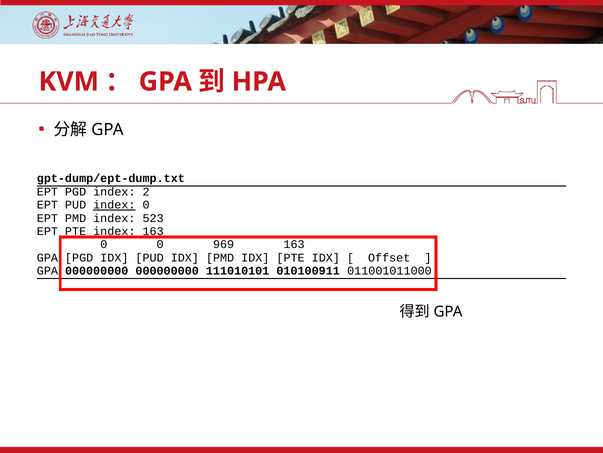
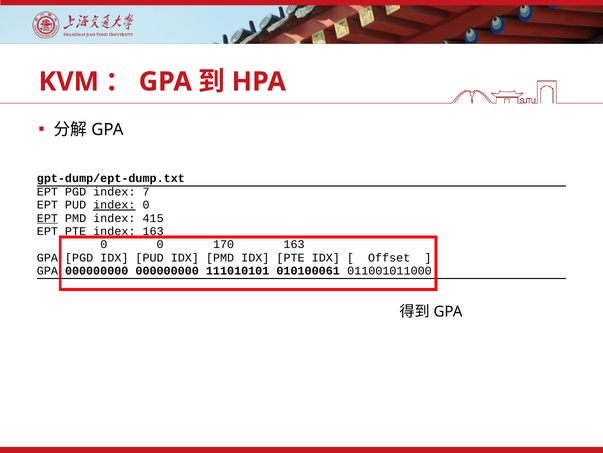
2: 2 -> 7 (146, 191)
EPT underline: none -> present (47, 218)
523: 523 -> 415 (153, 218)
969: 969 -> 170 (224, 244)
010100911: 010100911 -> 010100061 (308, 271)
